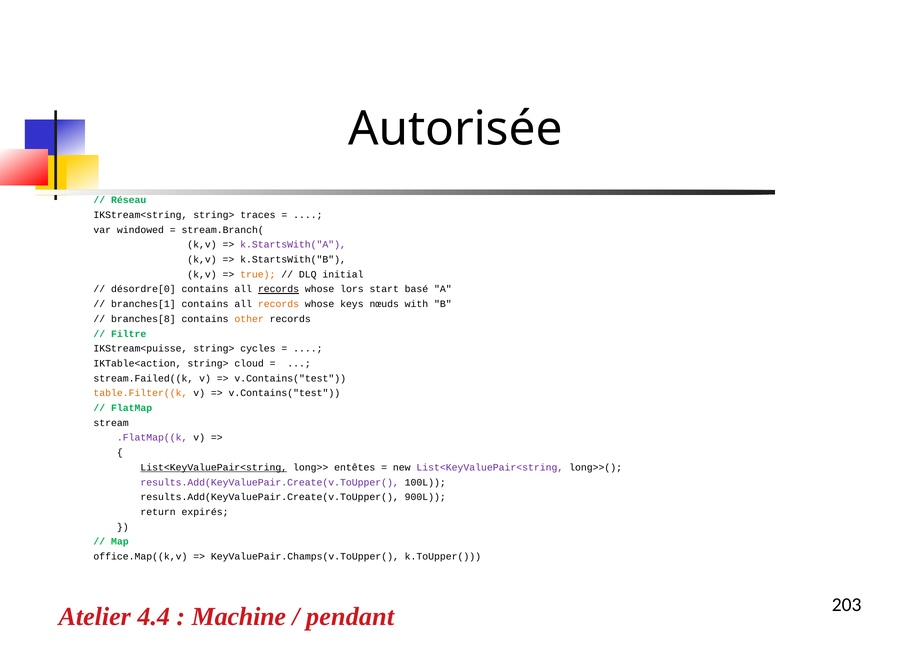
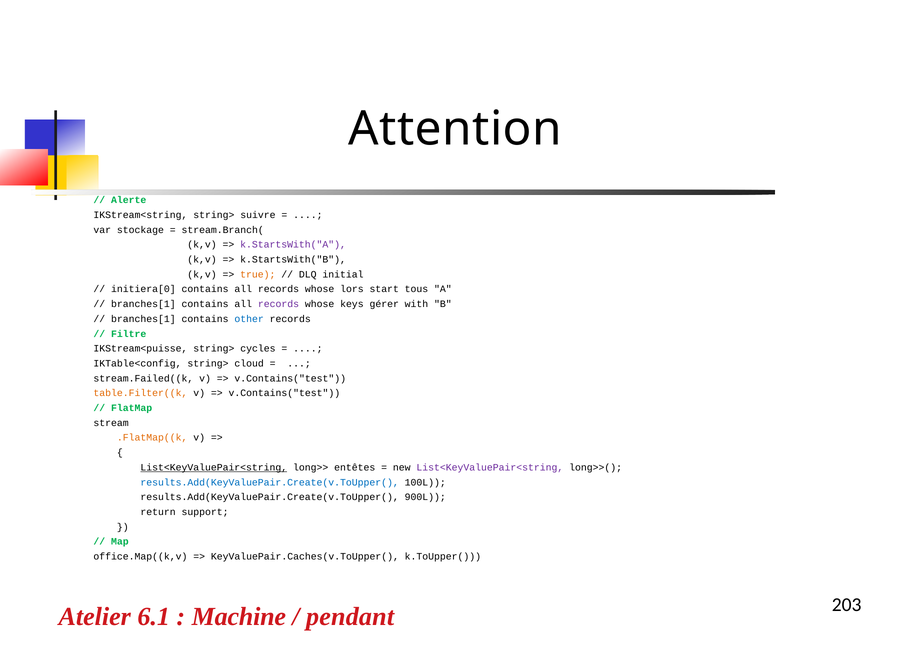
Autorisée: Autorisée -> Attention (455, 129)
Réseau: Réseau -> Alerte (129, 200)
traces: traces -> suivre (258, 215)
windowed: windowed -> stockage (140, 230)
désordre[0: désordre[0 -> initiera[0 (143, 289)
records underline: present -> none (278, 289)
basé: basé -> tous (416, 289)
records colour: orange -> purple (278, 304)
nœuds: nœuds -> gérer (384, 304)
branches[8: branches[8 -> branches[1 (143, 319)
other colour: orange -> blue (249, 319)
IKTable<action: IKTable<action -> IKTable<config (137, 363)
.FlatMap((k colour: purple -> orange (152, 438)
results.Add(KeyValuePair.Create(v.ToUpper( colour: purple -> blue (270, 482)
expirés: expirés -> support (205, 512)
KeyValuePair.Champs(v.ToUpper(: KeyValuePair.Champs(v.ToUpper( -> KeyValuePair.Caches(v.ToUpper( (305, 557)
4.4: 4.4 -> 6.1 (154, 617)
